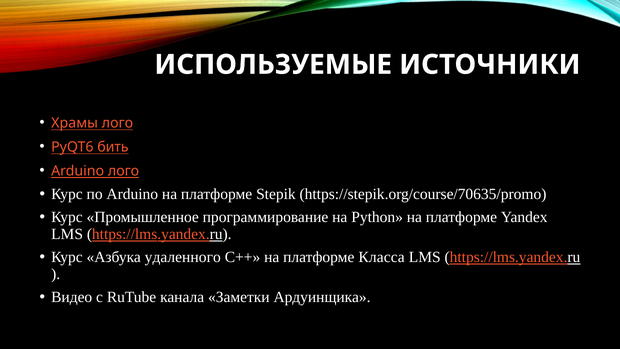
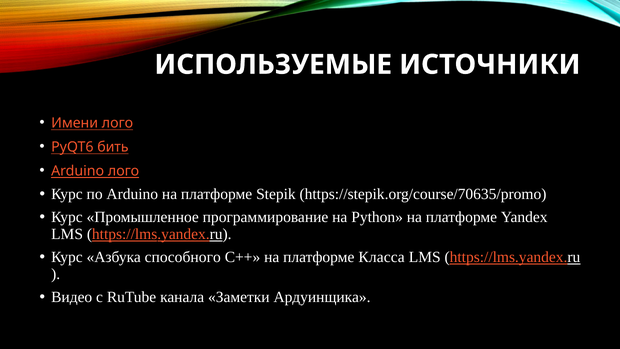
Храмы: Храмы -> Имени (75, 123)
удаленного: удаленного -> способного (183, 257)
